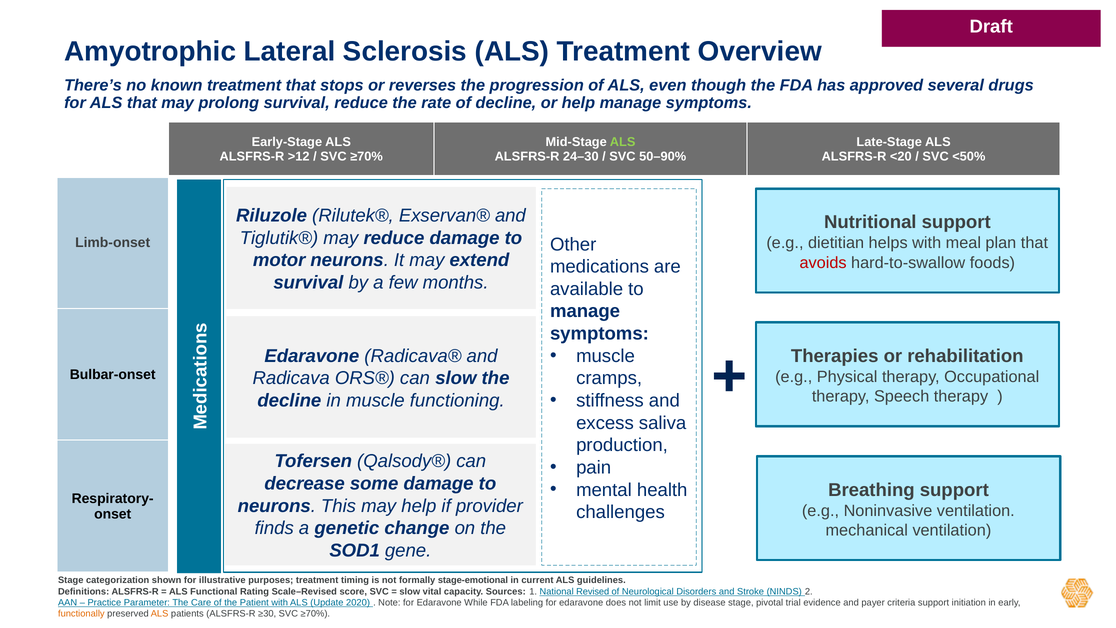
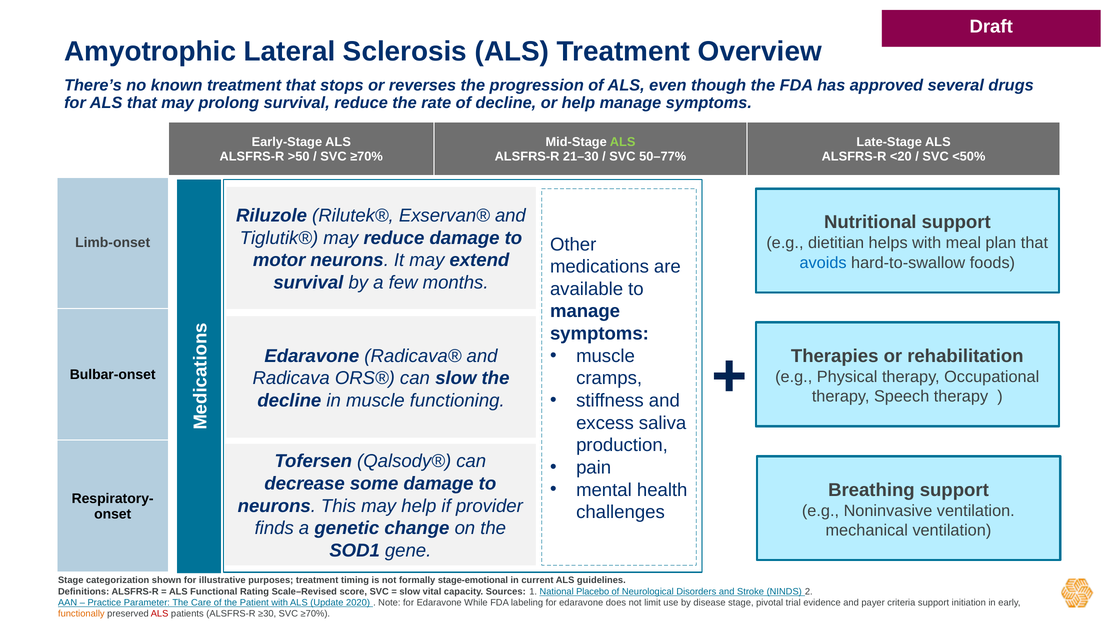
>12: >12 -> >50 (299, 156)
24–30: 24–30 -> 21–30 (581, 156)
50–90%: 50–90% -> 50–77% (663, 156)
avoids colour: red -> blue (823, 263)
Revised: Revised -> Placebo (593, 591)
ALS colour: orange -> red (160, 614)
